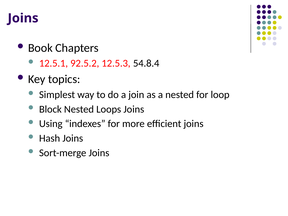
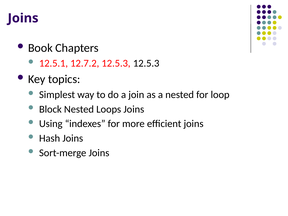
92.5.2: 92.5.2 -> 12.7.2 (85, 63)
12.5.3 54.8.4: 54.8.4 -> 12.5.3 (146, 63)
